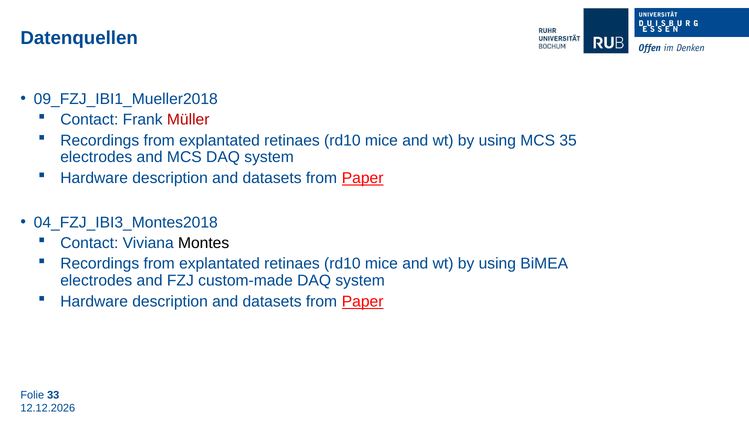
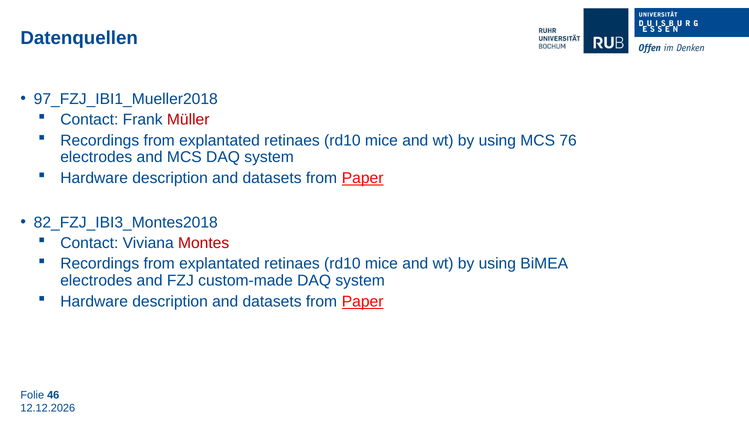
09_FZJ_IBI1_Mueller2018: 09_FZJ_IBI1_Mueller2018 -> 97_FZJ_IBI1_Mueller2018 (126, 99)
35: 35 -> 76 (568, 140)
04_FZJ_IBI3_Montes2018: 04_FZJ_IBI3_Montes2018 -> 82_FZJ_IBI3_Montes2018 (126, 222)
Montes colour: black -> red (204, 243)
33: 33 -> 46 (53, 394)
